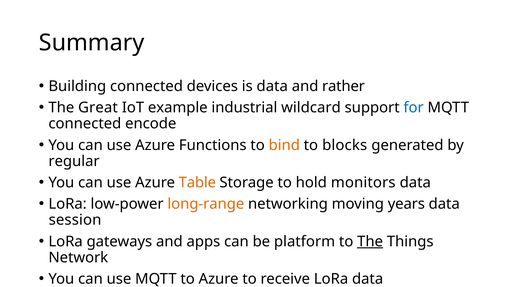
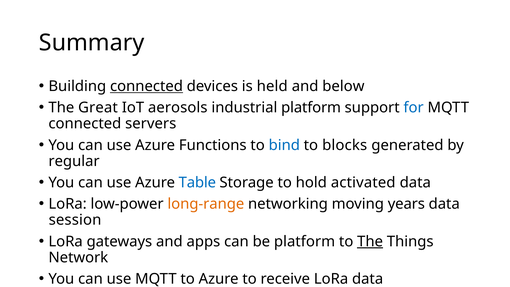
connected underline: none -> present (146, 86)
is data: data -> held (272, 86)
rather: rather -> below (343, 86)
example: example -> aerosols (178, 108)
industrial wildcard: wildcard -> platform (311, 108)
encode: encode -> servers (151, 124)
bind colour: orange -> blue (284, 145)
Table colour: orange -> blue (197, 183)
monitors: monitors -> activated (363, 183)
